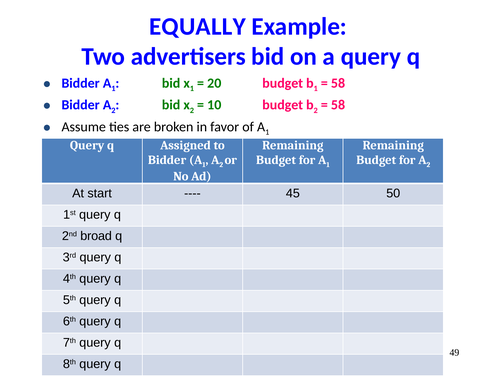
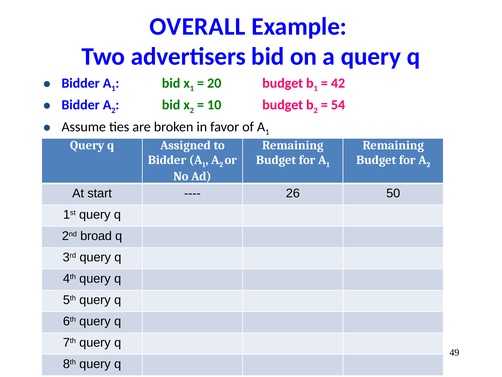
EQUALLY: EQUALLY -> OVERALL (197, 26)
58: 58 -> 42 (338, 83)
58: 58 -> 54 (338, 105)
45: 45 -> 26 (293, 193)
